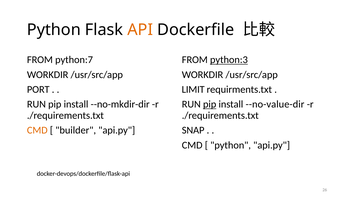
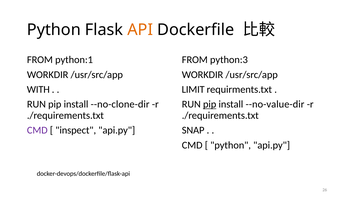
python:7: python:7 -> python:1 (74, 60)
python:3 underline: present -> none (229, 60)
PORT: PORT -> WITH (38, 89)
--no-mkdir-dir: --no-mkdir-dir -> --no-clone-dir (120, 104)
CMD colour: orange -> purple (37, 130)
builder: builder -> inspect (76, 130)
